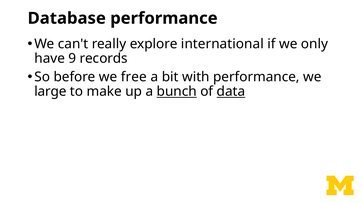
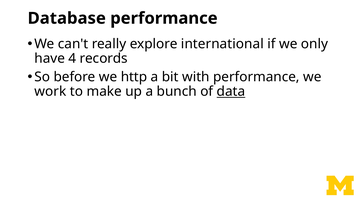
9: 9 -> 4 (72, 59)
free: free -> http (134, 77)
large: large -> work (50, 92)
bunch underline: present -> none (177, 92)
